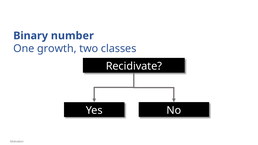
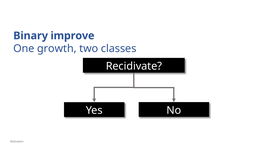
number: number -> improve (72, 36)
